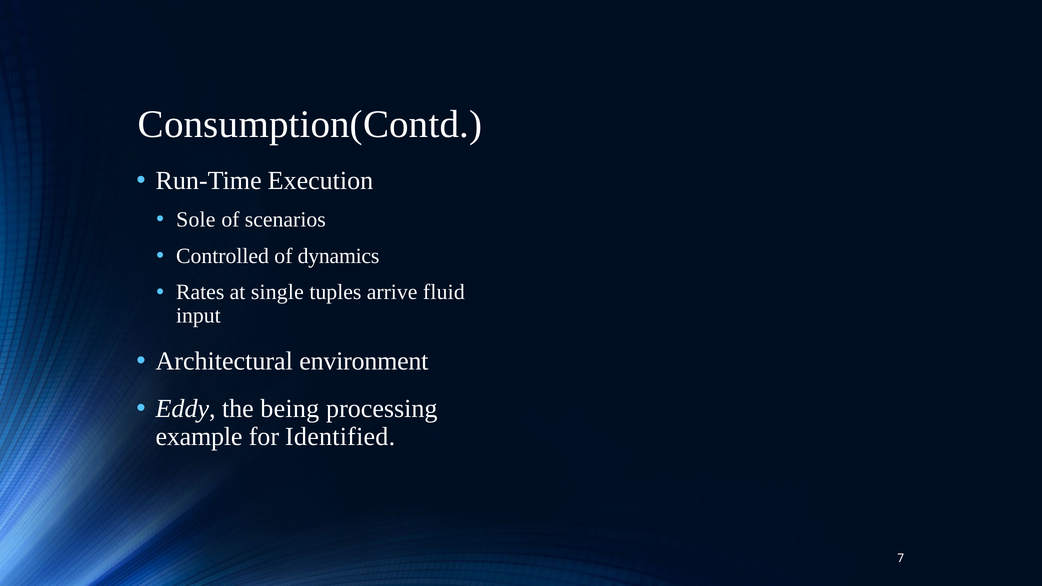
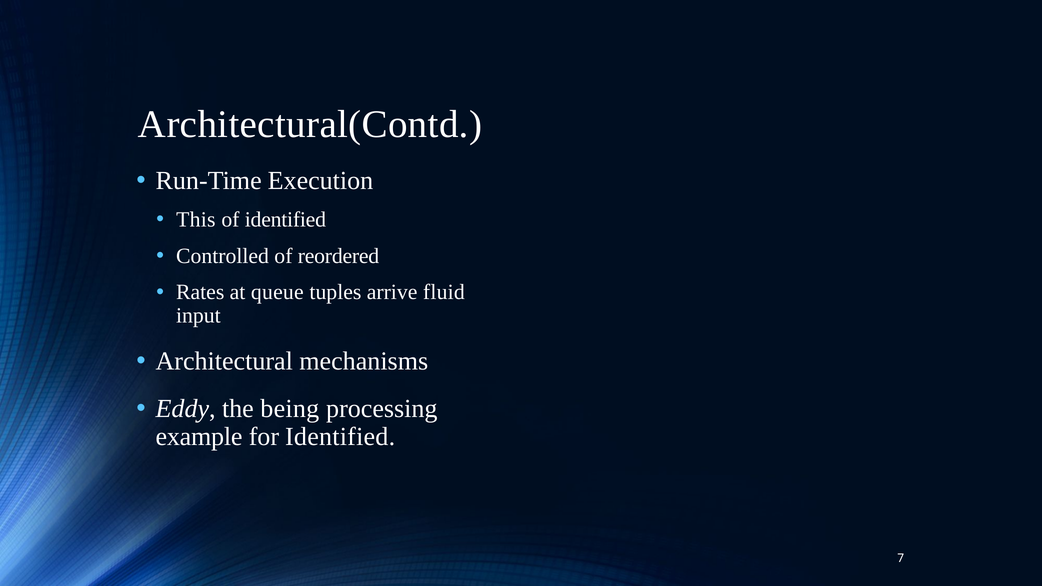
Consumption(Contd: Consumption(Contd -> Architectural(Contd (310, 125)
Sole: Sole -> This (196, 220)
of scenarios: scenarios -> identified (285, 220)
dynamics: dynamics -> reordered (339, 256)
single: single -> queue (277, 292)
environment: environment -> mechanisms (364, 361)
